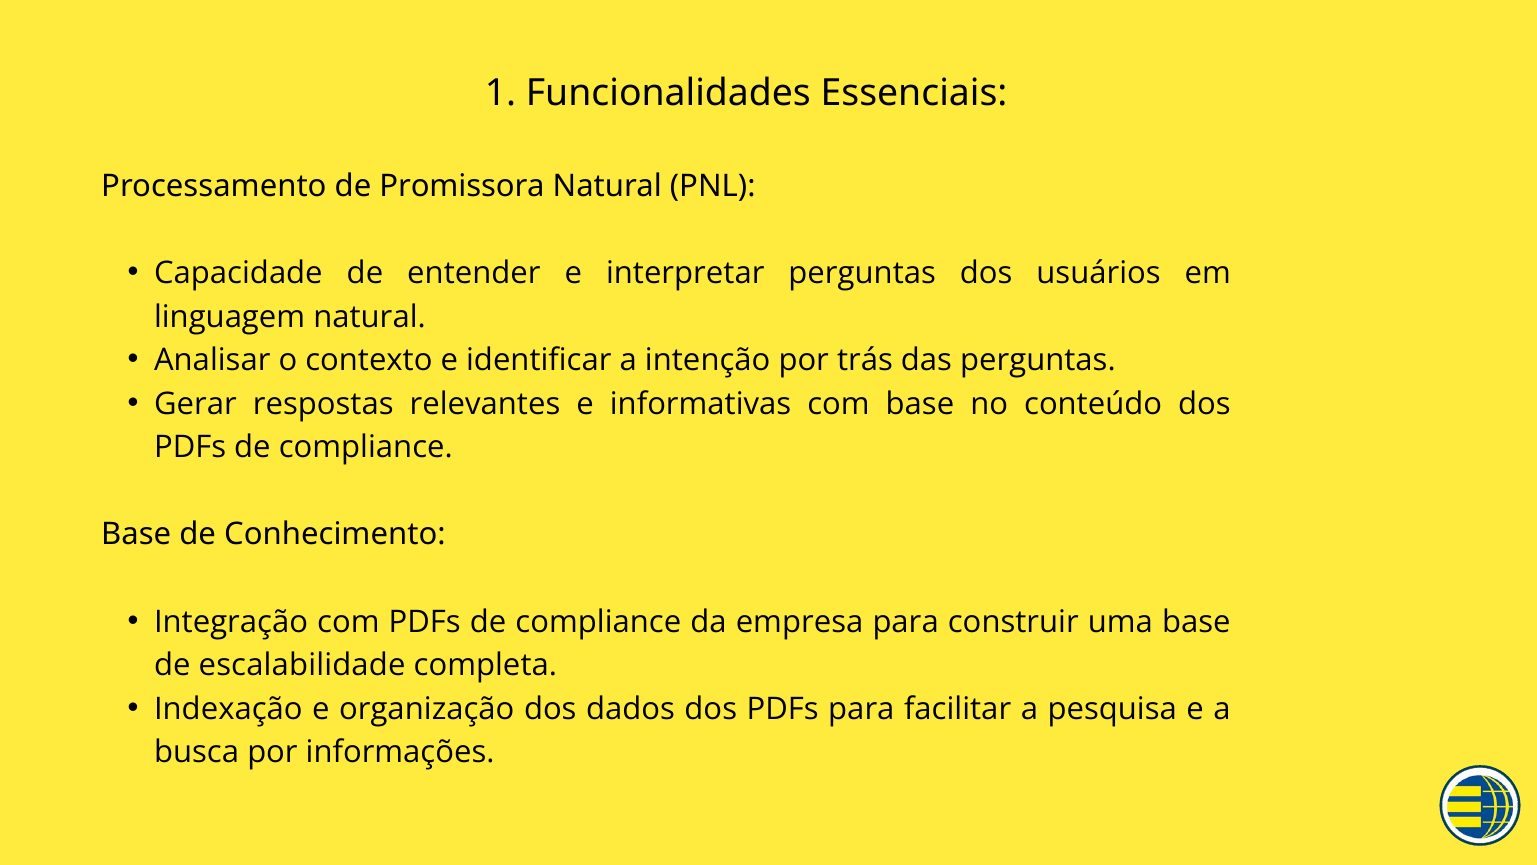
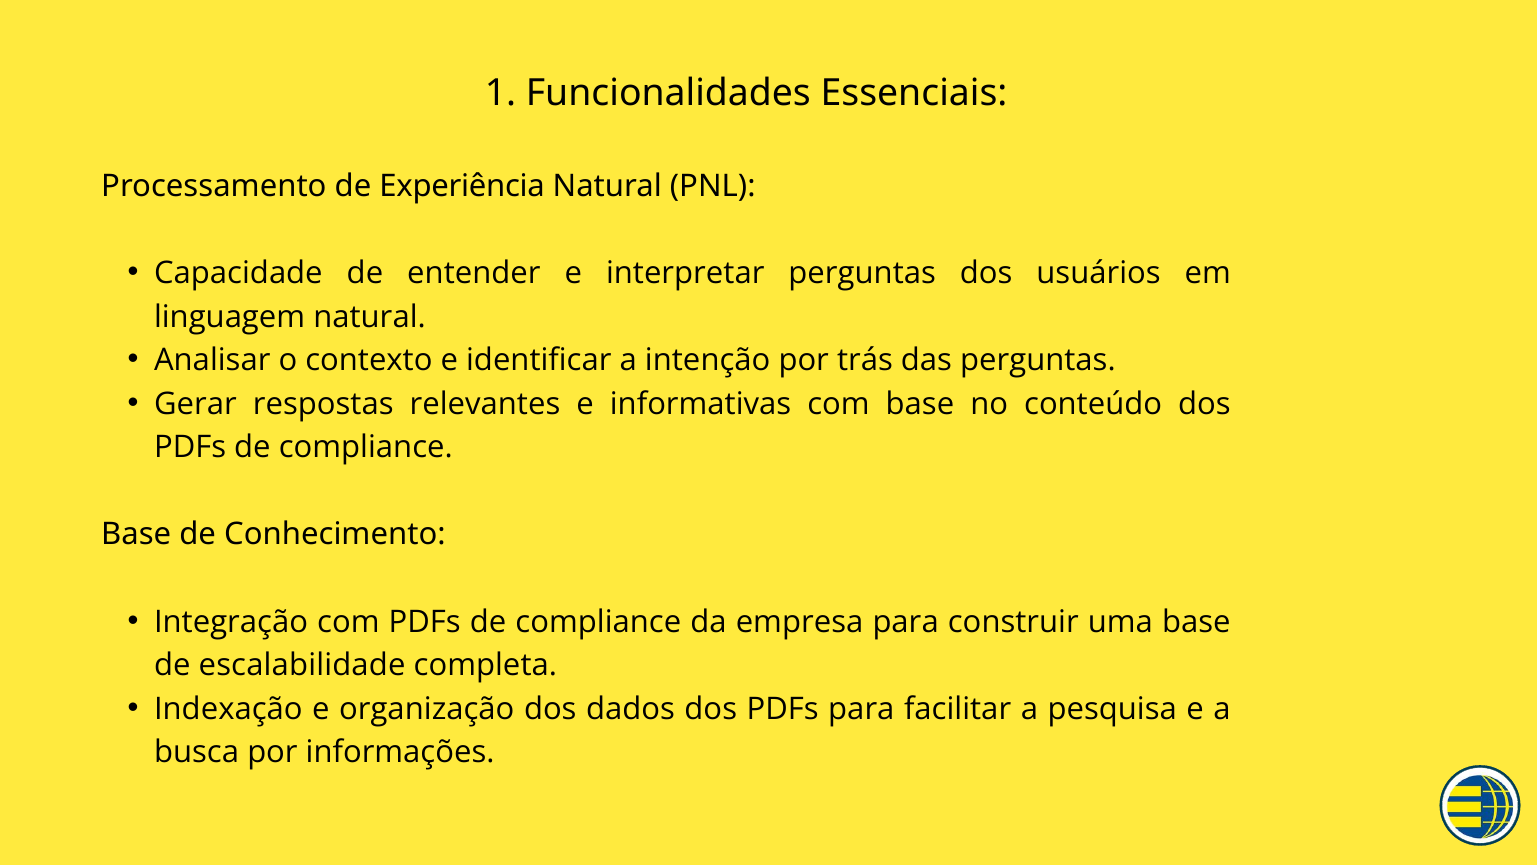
Promissora: Promissora -> Experiência (462, 186)
